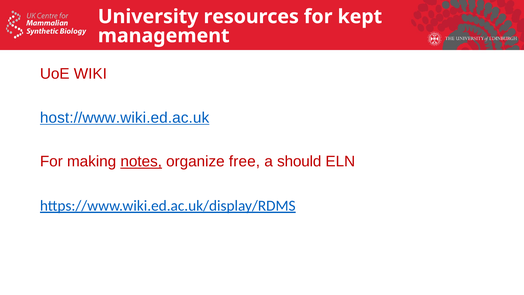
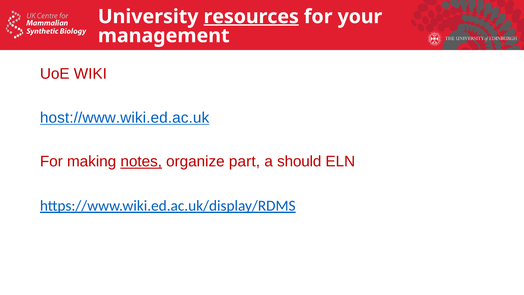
resources underline: none -> present (251, 17)
kept: kept -> your (360, 17)
free: free -> part (244, 161)
